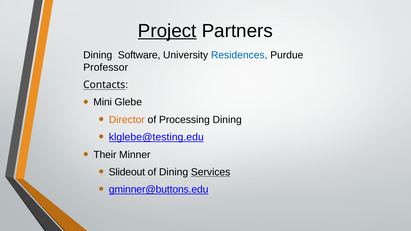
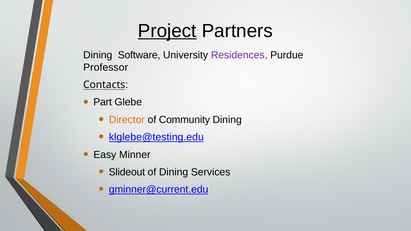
Residences colour: blue -> purple (239, 55)
Mini: Mini -> Part (103, 102)
Processing: Processing -> Community (184, 120)
Their: Their -> Easy (105, 155)
Services underline: present -> none (211, 172)
gminner@buttons.edu: gminner@buttons.edu -> gminner@current.edu (159, 190)
